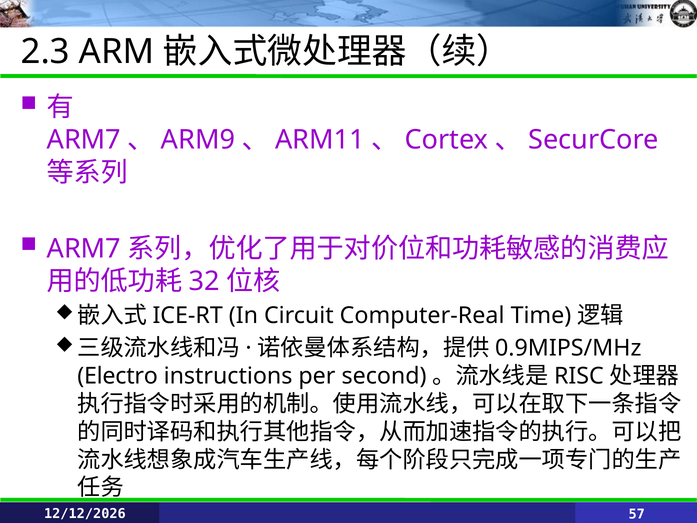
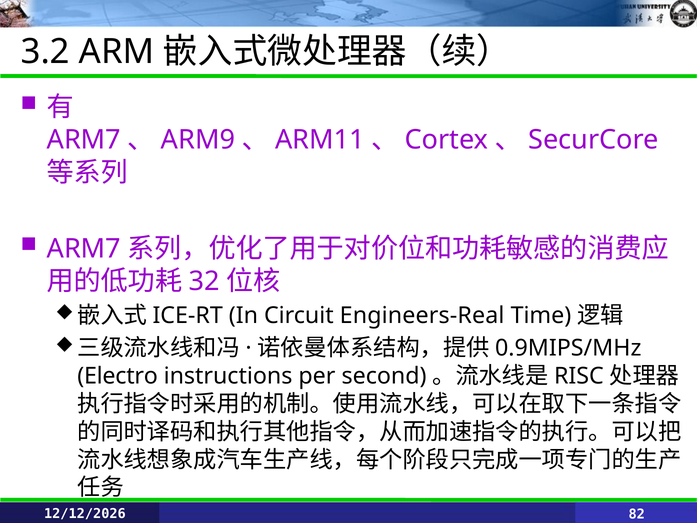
2.3: 2.3 -> 3.2 (45, 52)
Computer-Real: Computer-Real -> Engineers-Real (422, 316)
57: 57 -> 82 (637, 514)
